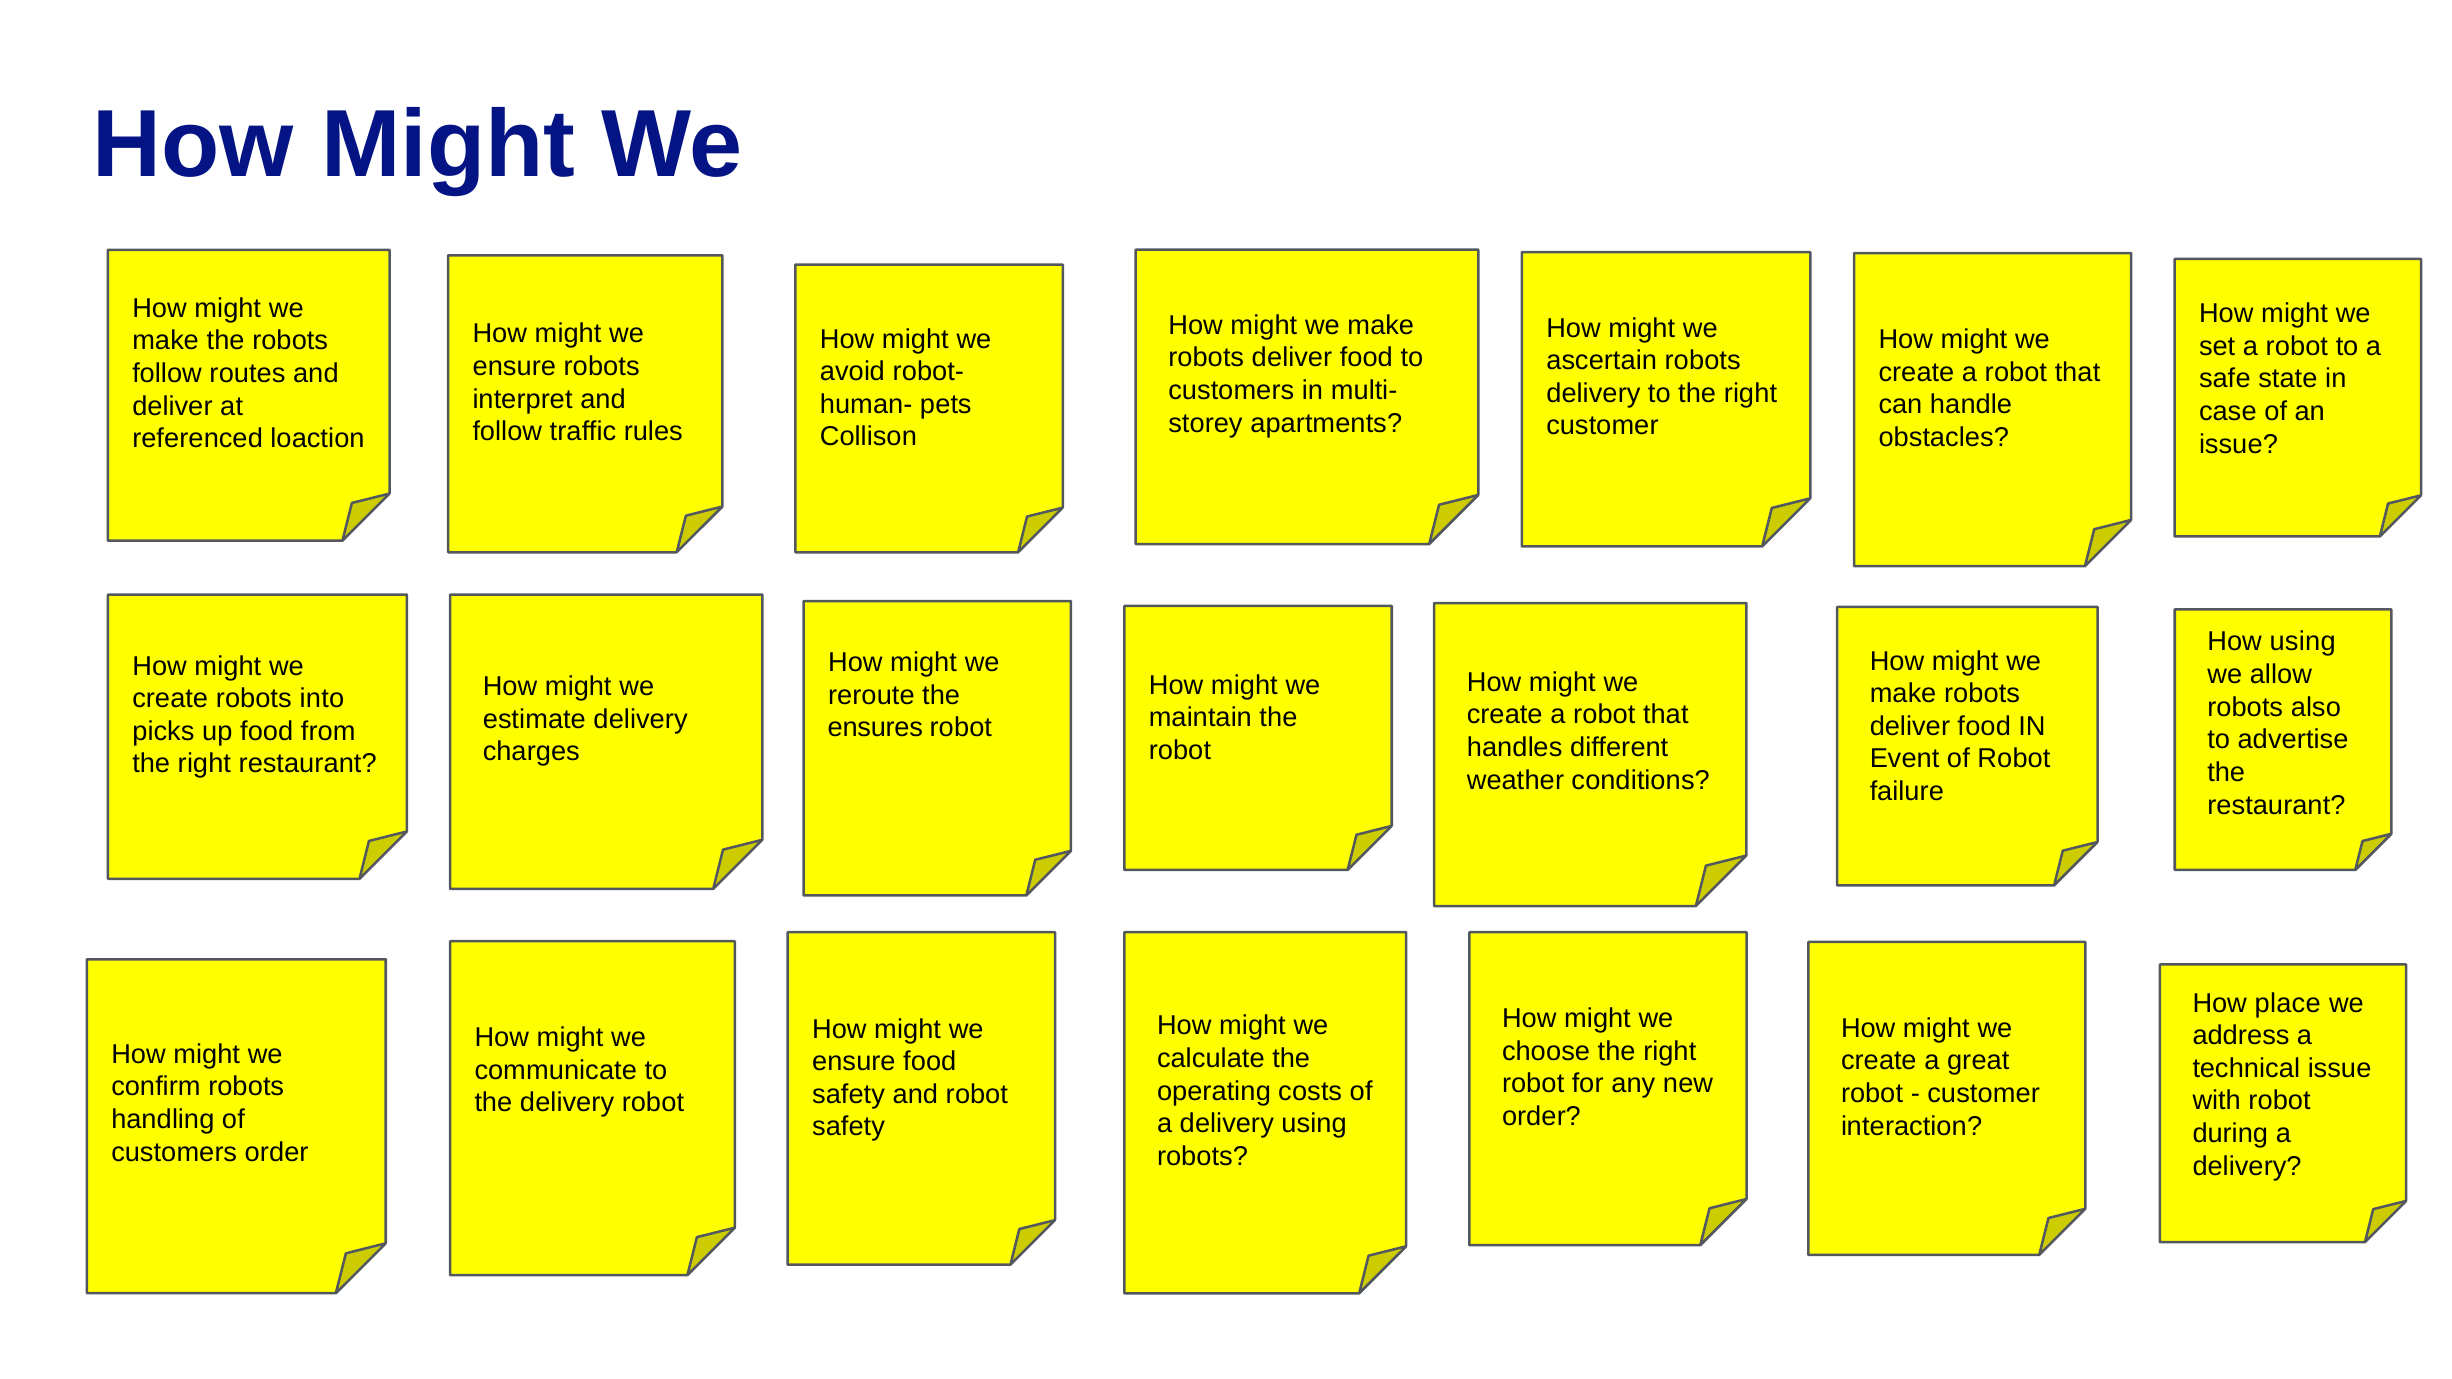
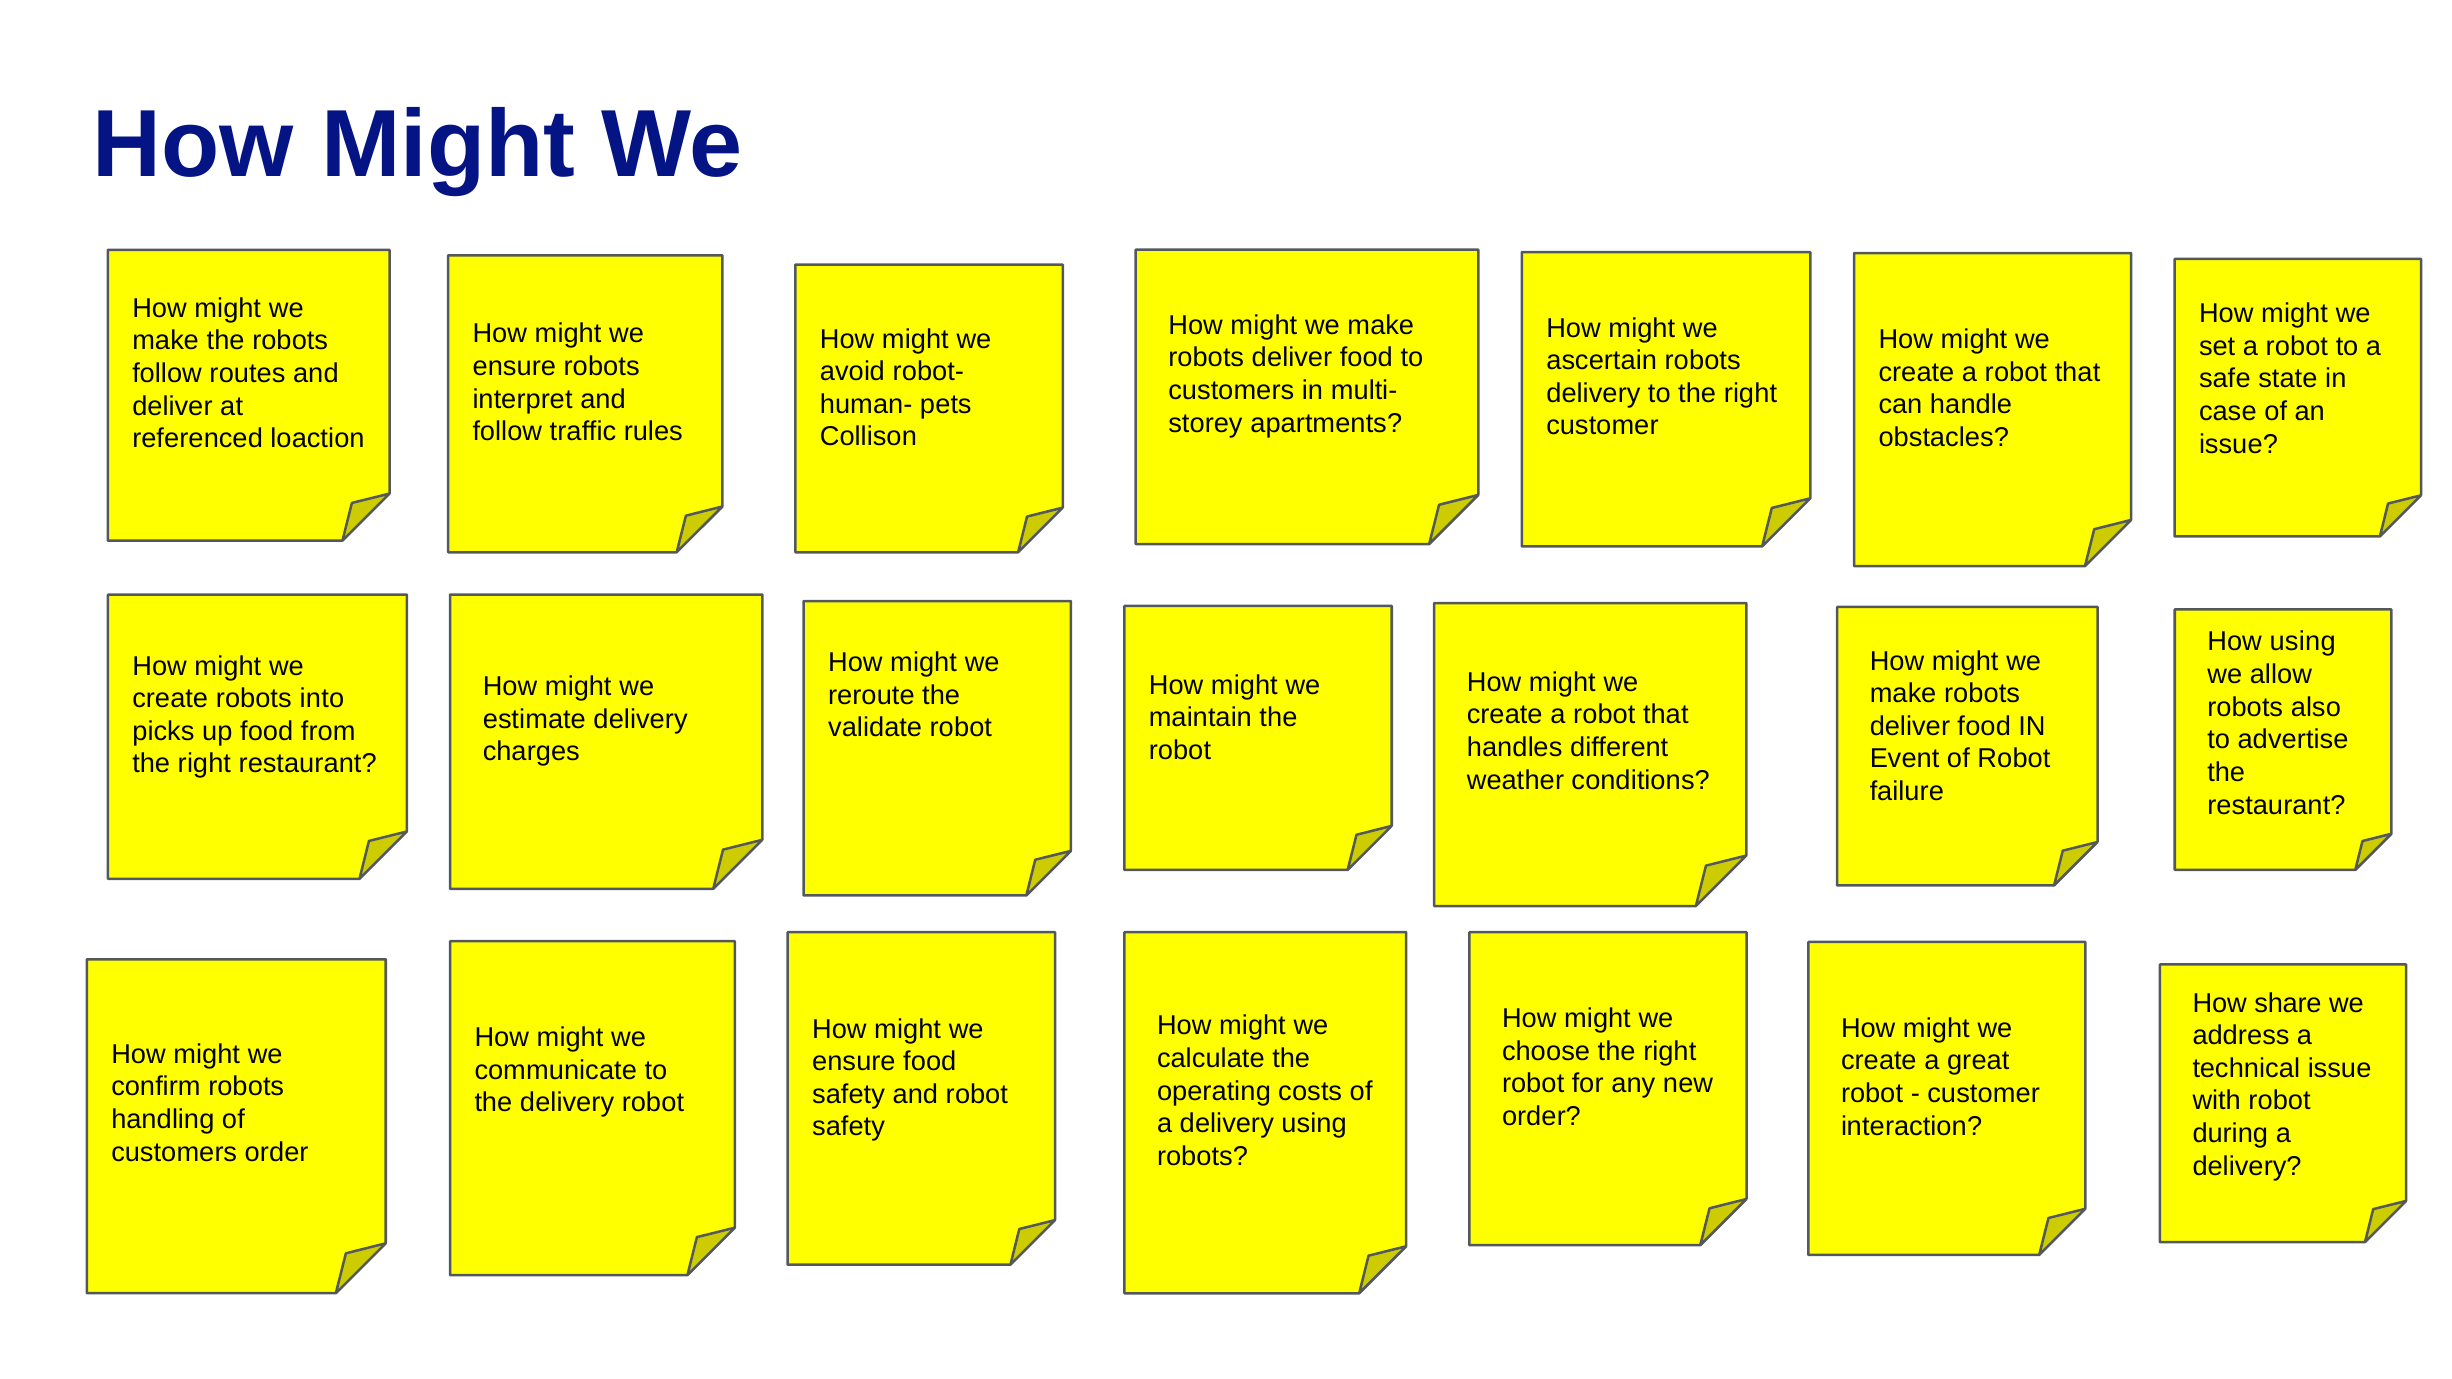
ensures: ensures -> validate (875, 728)
place: place -> share (2288, 1003)
